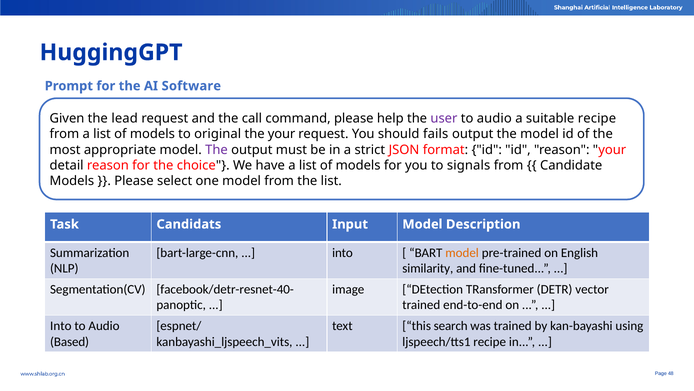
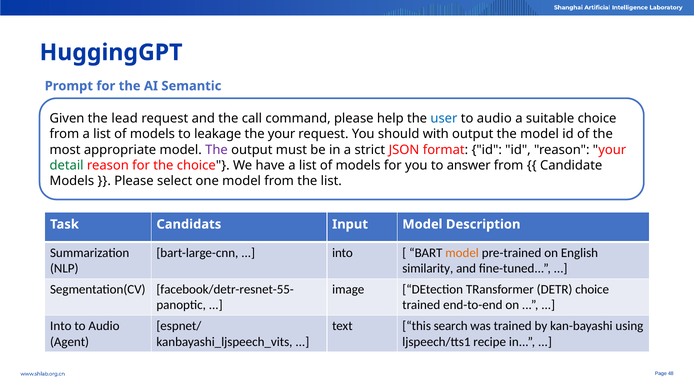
Software: Software -> Semantic (191, 86)
user colour: purple -> blue (444, 118)
suitable recipe: recipe -> choice (597, 118)
original: original -> leakage (218, 134)
fails: fails -> with (436, 134)
detail colour: black -> green (67, 165)
signals: signals -> answer (469, 165)
facebook/detr-resnet-40-: facebook/detr-resnet-40- -> facebook/detr-resnet-55- (225, 289)
DETR vector: vector -> choice (592, 289)
Based: Based -> Agent (70, 341)
